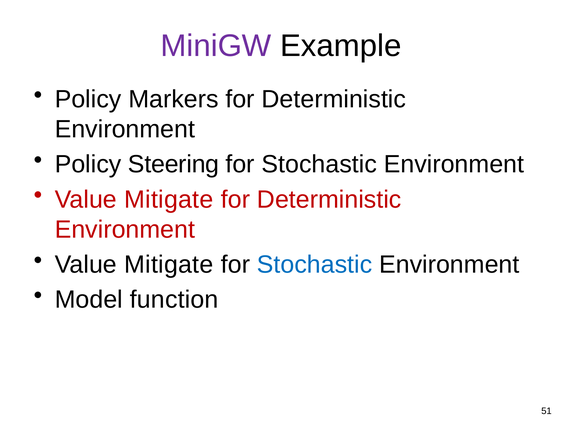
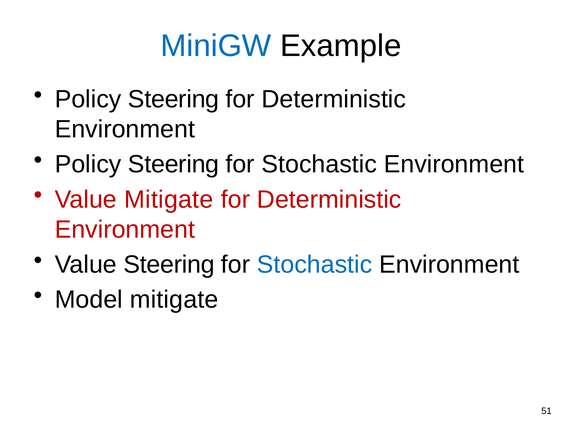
MiniGW colour: purple -> blue (216, 46)
Markers: Markers -> Steering (174, 99)
Mitigate: Mitigate -> Steering (169, 264)
Model function: function -> mitigate (174, 299)
